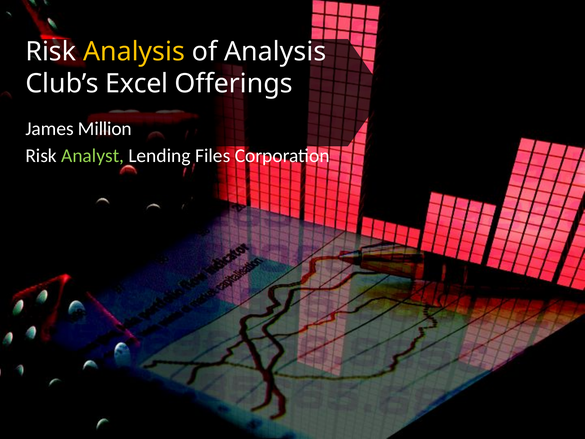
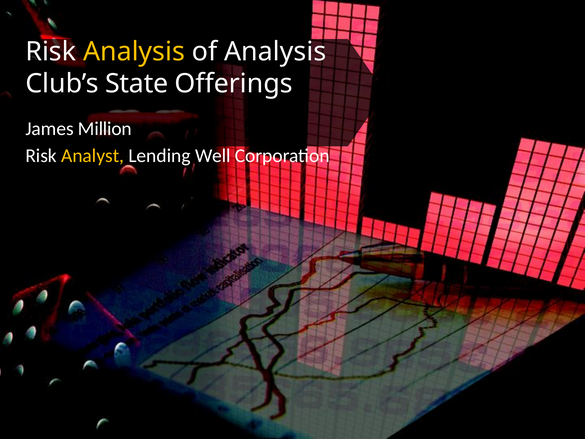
Excel: Excel -> State (137, 84)
Analyst colour: light green -> yellow (93, 156)
Files: Files -> Well (213, 156)
